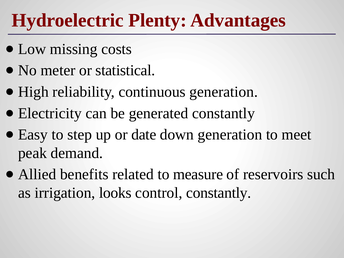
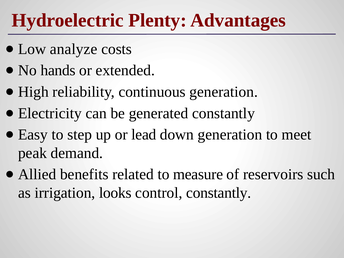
missing: missing -> analyze (74, 49)
meter: meter -> hands (58, 70)
statistical: statistical -> extended (125, 70)
date: date -> lead (144, 135)
